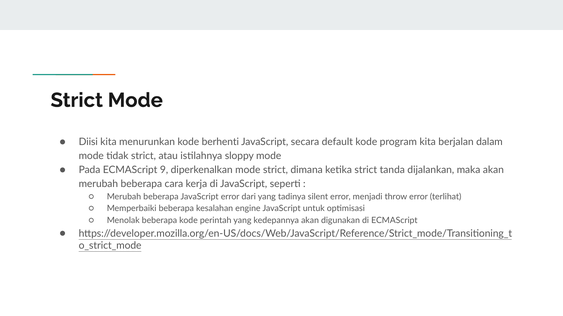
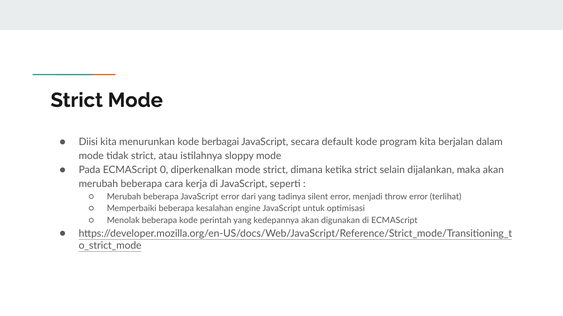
berhenti: berhenti -> berbagai (220, 142)
9: 9 -> 0 (164, 170)
tanda: tanda -> selain (392, 170)
